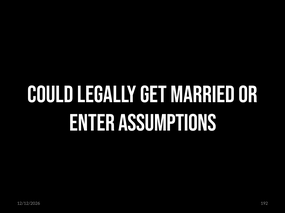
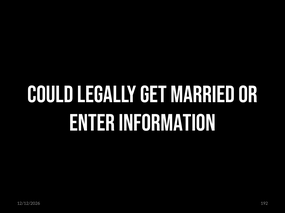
ASSUMPTIONS: ASSUMPTIONS -> INFORMATION (167, 123)
